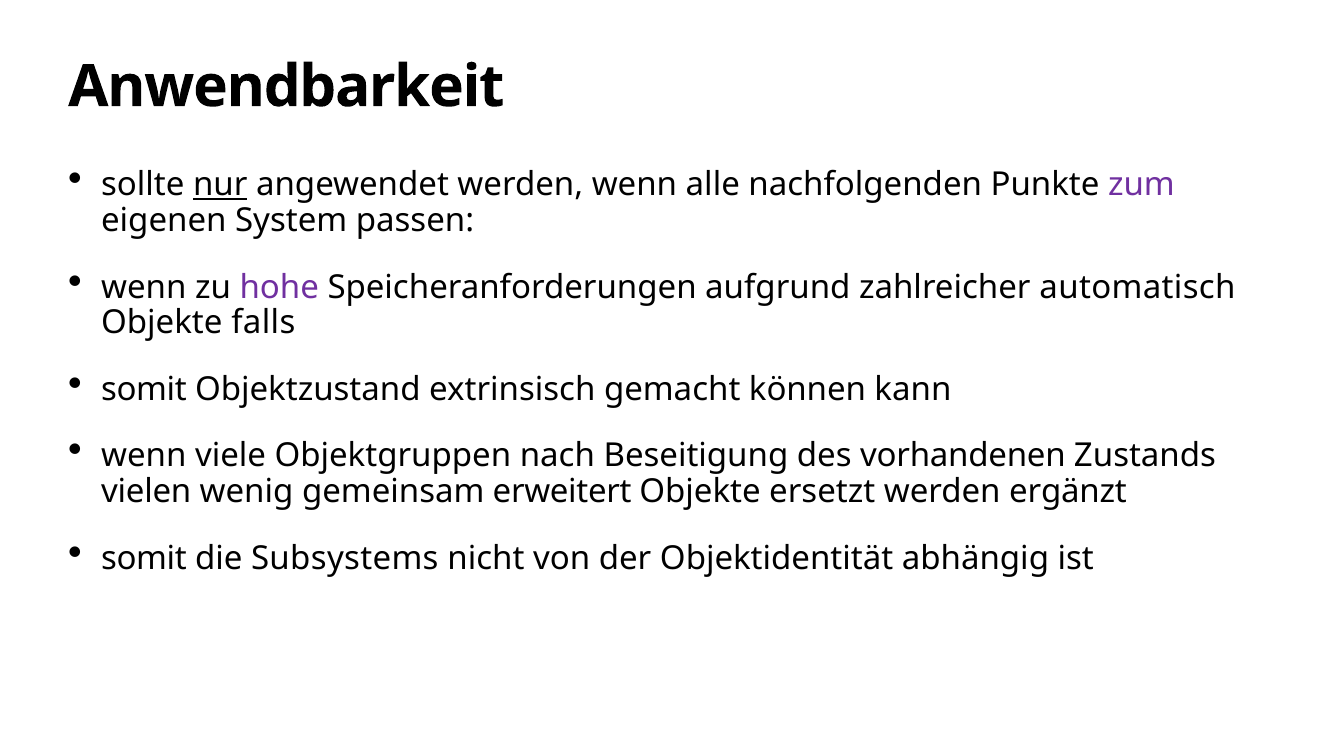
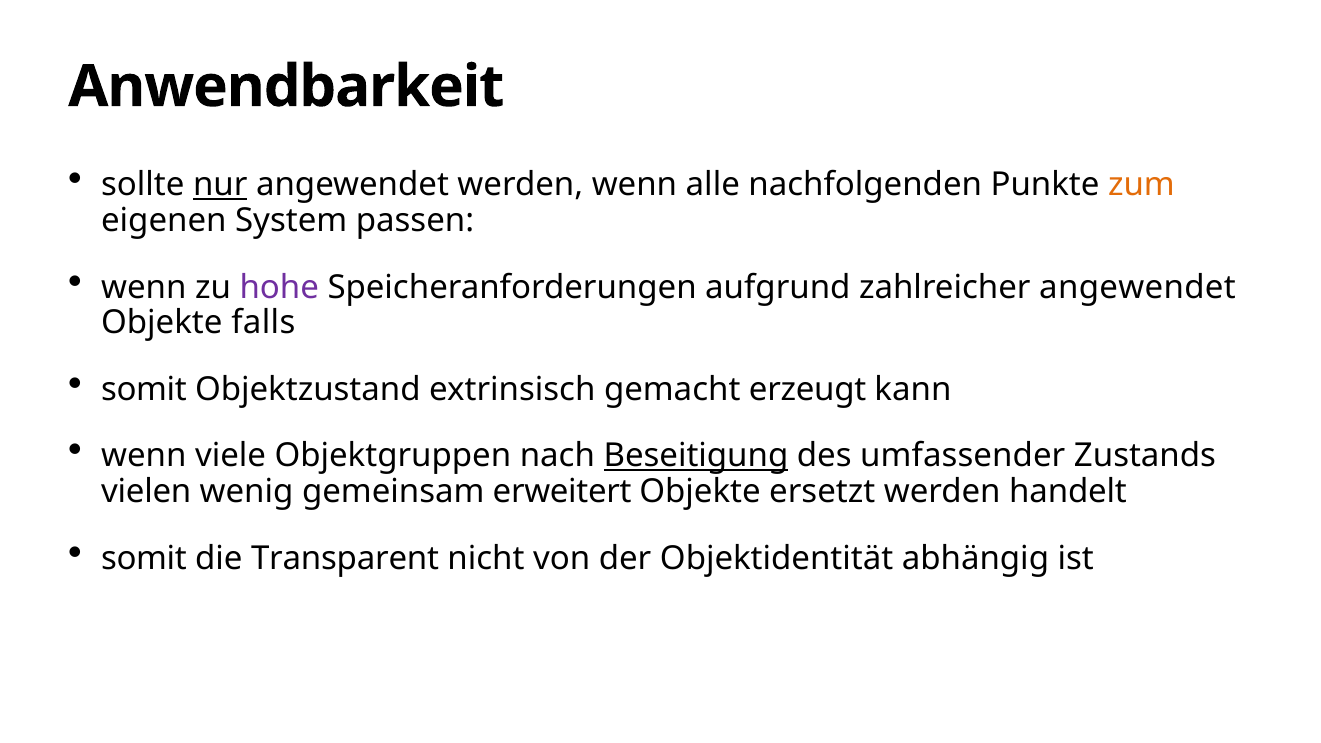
zum colour: purple -> orange (1141, 185)
zahlreicher automatisch: automatisch -> angewendet (1137, 287)
können: können -> erzeugt (808, 389)
Beseitigung underline: none -> present (696, 456)
vorhandenen: vorhandenen -> umfassender (963, 456)
ergänzt: ergänzt -> handelt (1068, 492)
Subsystems: Subsystems -> Transparent (345, 558)
